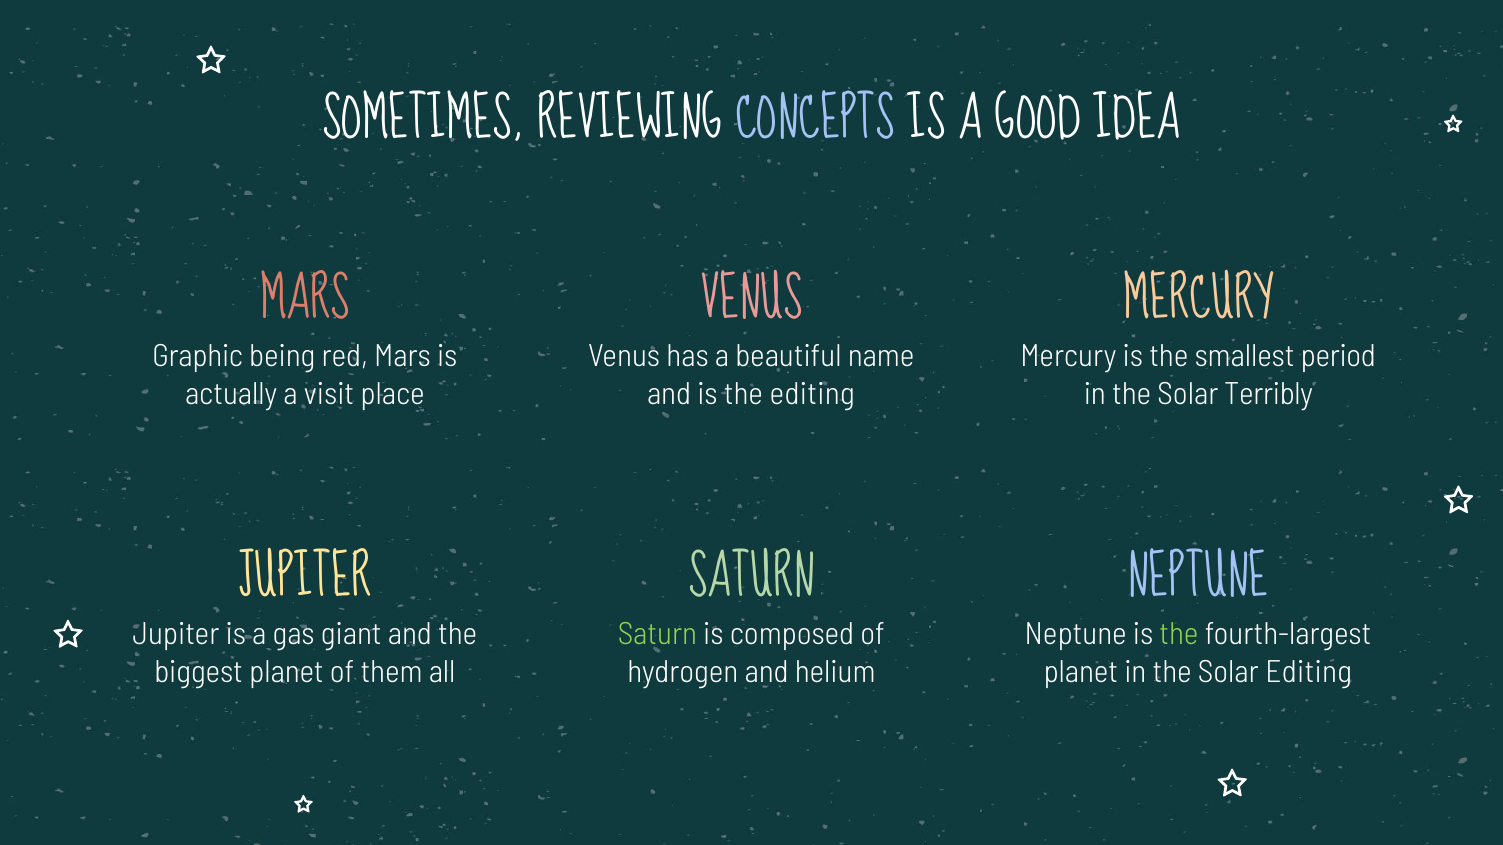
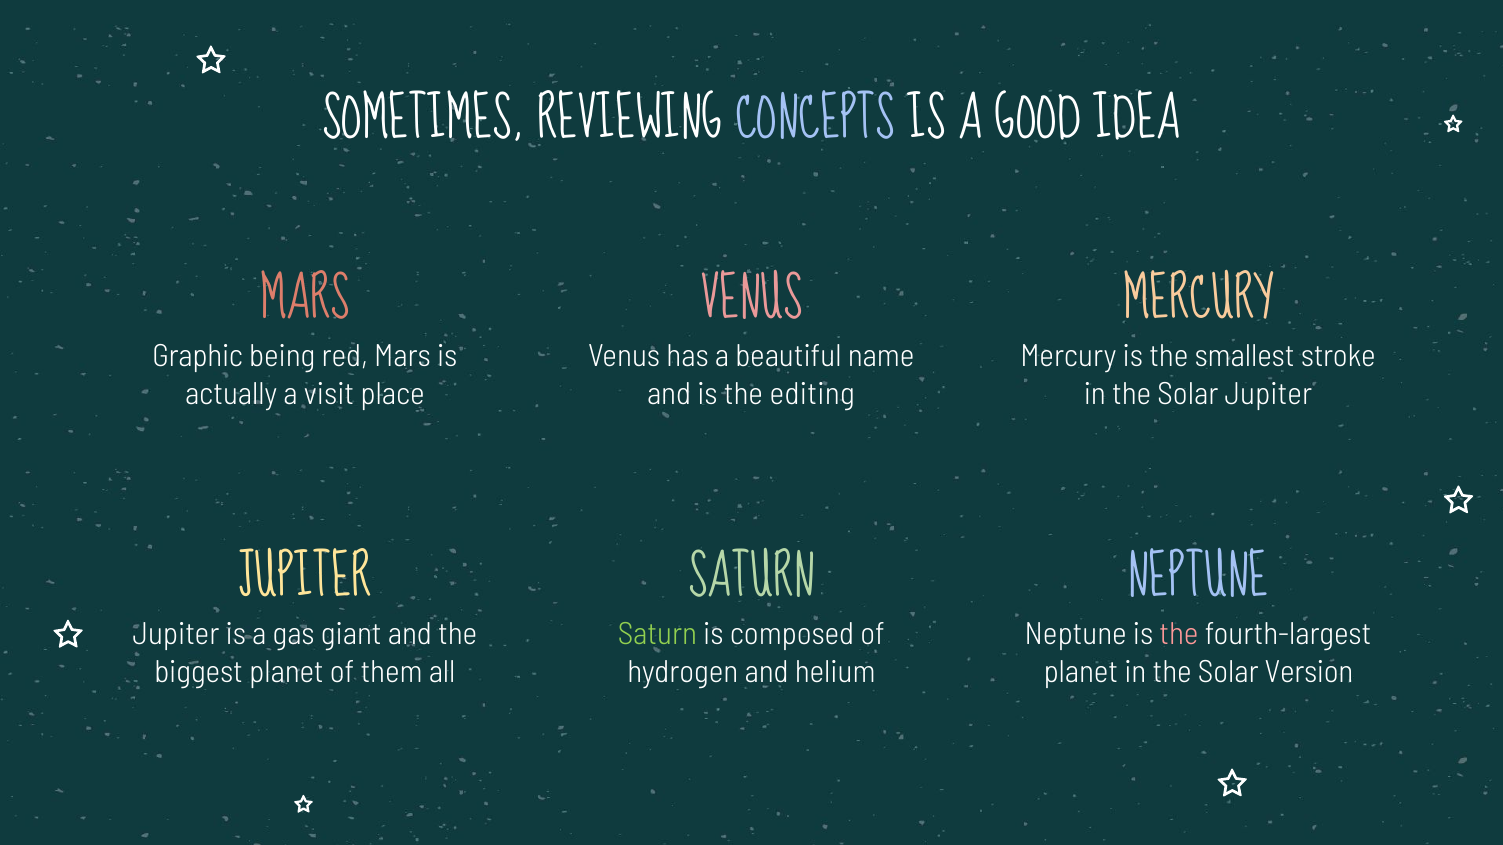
period: period -> stroke (1338, 357)
Solar Terribly: Terribly -> Jupiter (1268, 394)
the colour: light green -> pink (1179, 635)
Solar Editing: Editing -> Version (1309, 672)
